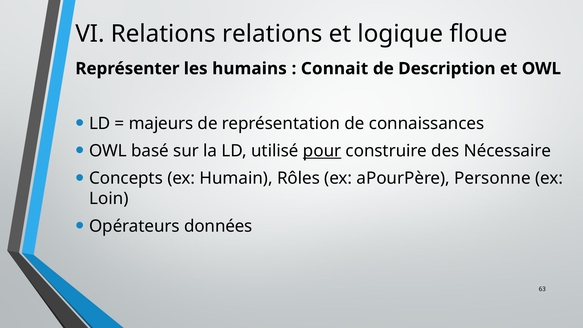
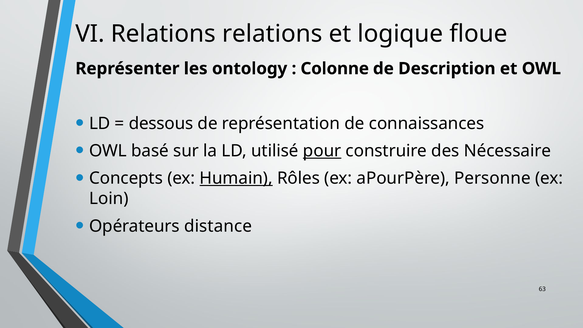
humains: humains -> ontology (250, 69)
Connait: Connait -> Colonne (335, 69)
majeurs: majeurs -> dessous (161, 123)
Humain underline: none -> present (236, 178)
données: données -> distance (218, 226)
